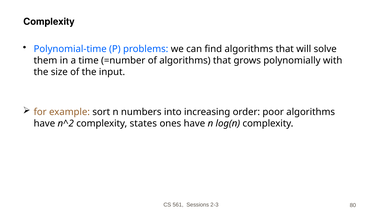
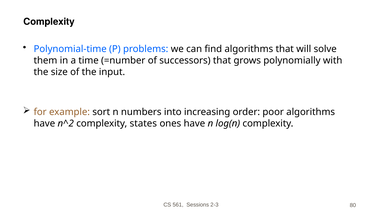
of algorithms: algorithms -> successors (185, 60)
